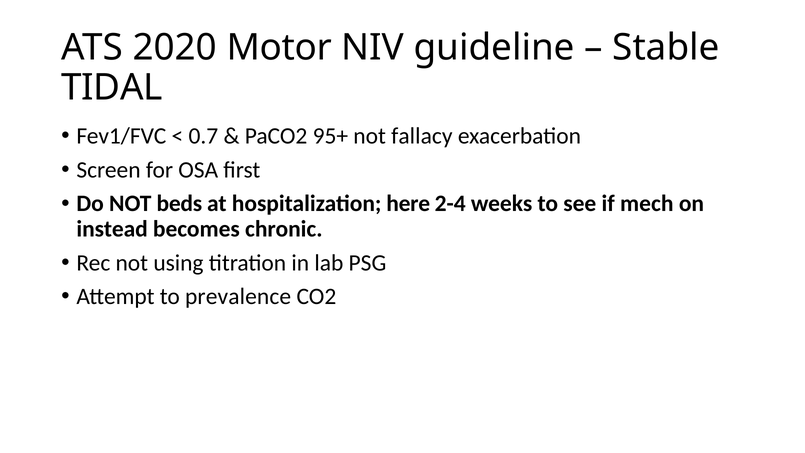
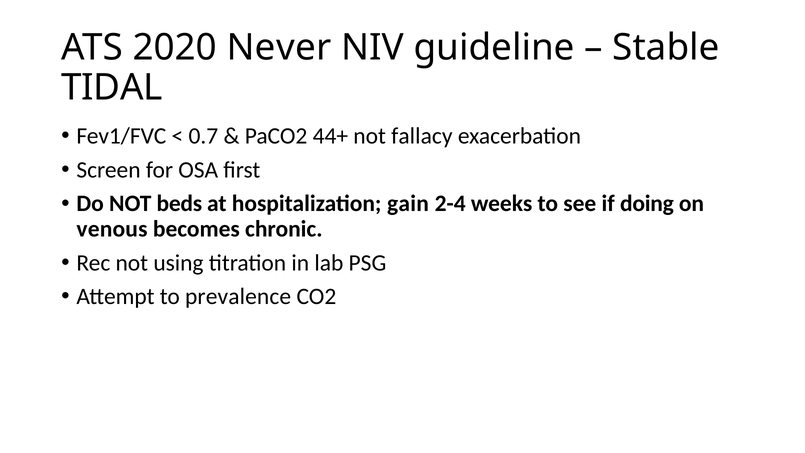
Motor: Motor -> Never (279, 48)
95+: 95+ -> 44+ (330, 136)
here: here -> gain (408, 204)
mech: mech -> doing (647, 204)
instead: instead -> venous (112, 229)
